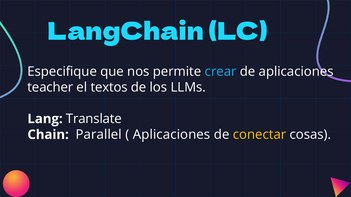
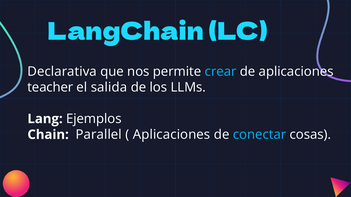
Especifique: Especifique -> Declarativa (62, 72)
textos: textos -> salida (109, 87)
Translate: Translate -> Ejemplos (94, 119)
conectar colour: yellow -> light blue (260, 135)
